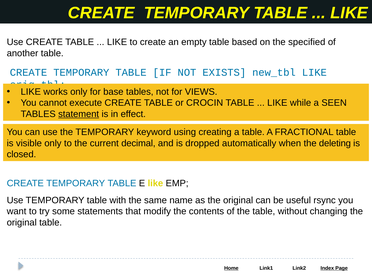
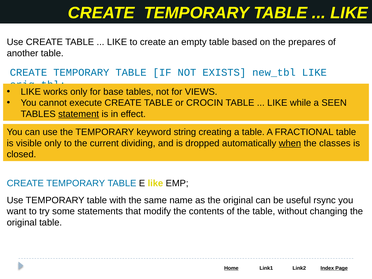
specified: specified -> prepares (307, 42)
using: using -> string (185, 132)
decimal: decimal -> dividing (138, 143)
when underline: none -> present (290, 143)
deleting: deleting -> classes (335, 143)
